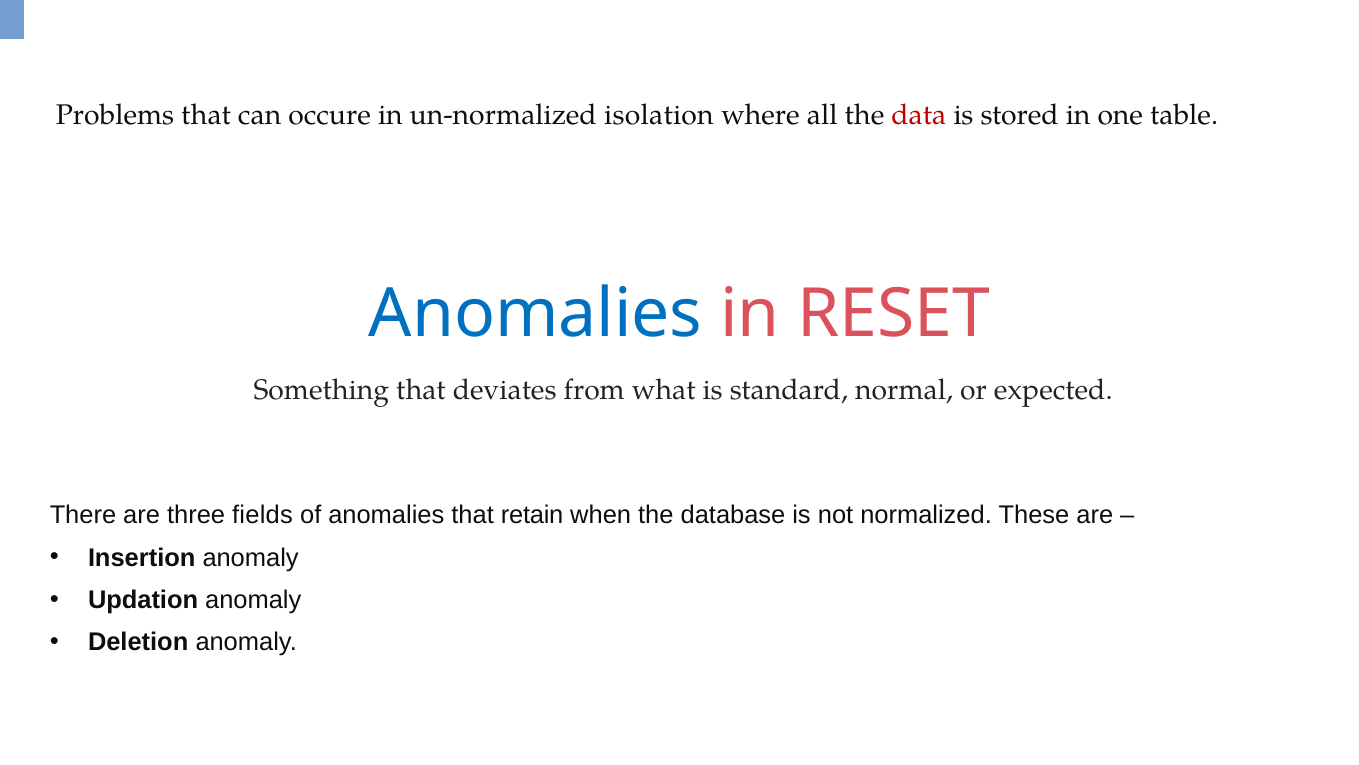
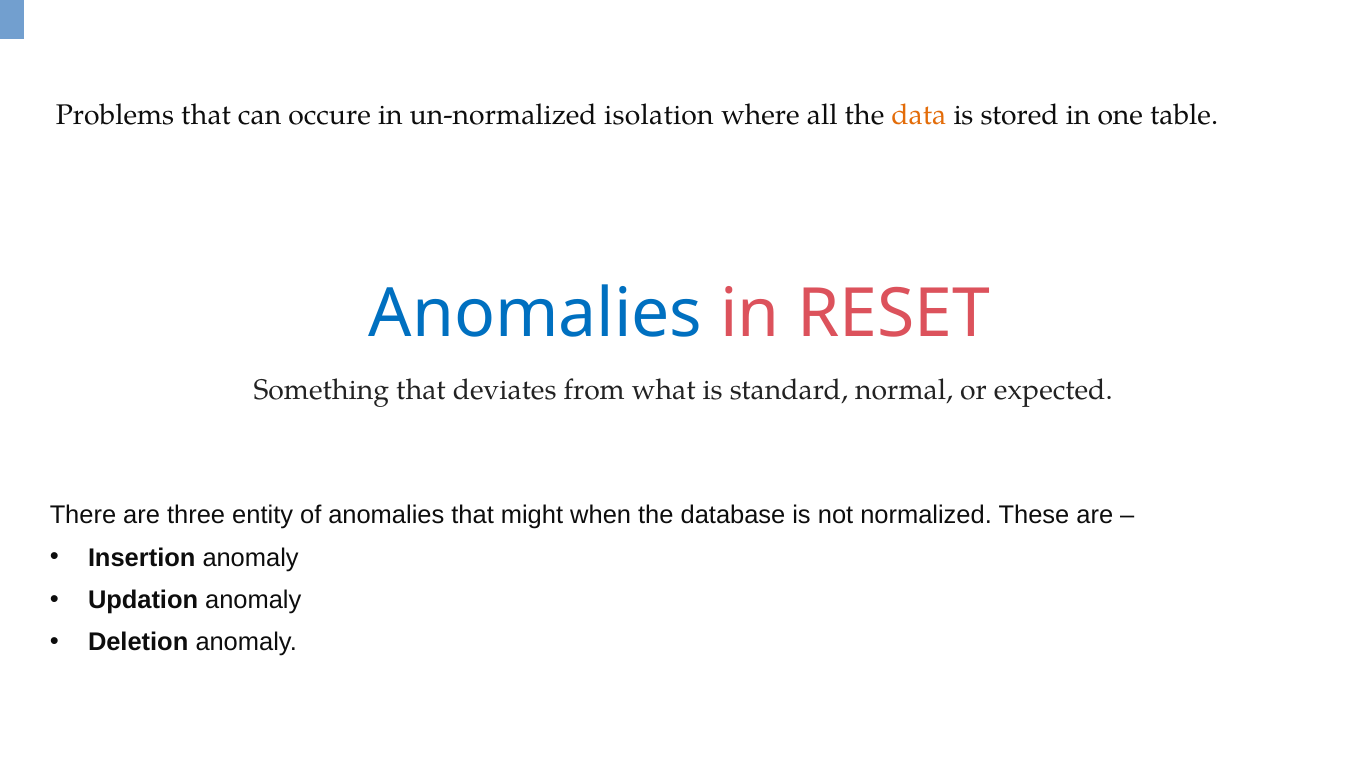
data colour: red -> orange (919, 115)
fields: fields -> entity (263, 515)
retain: retain -> might (532, 515)
